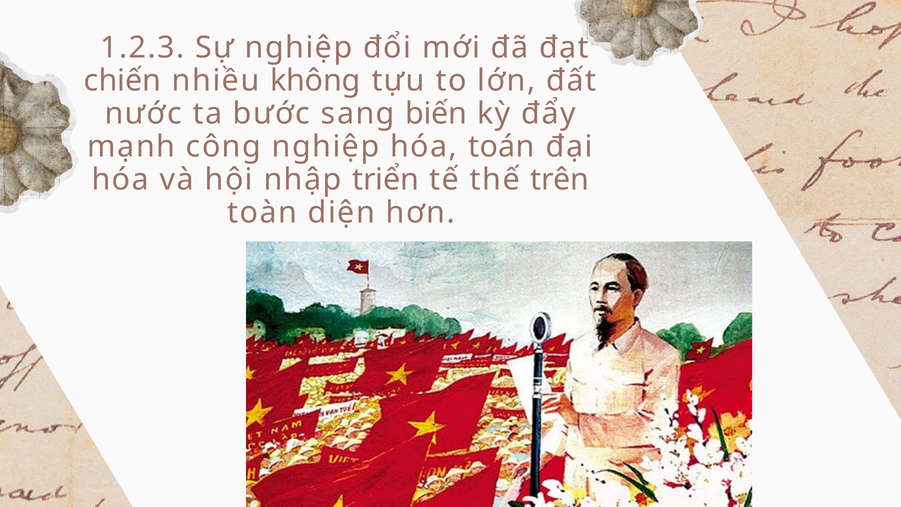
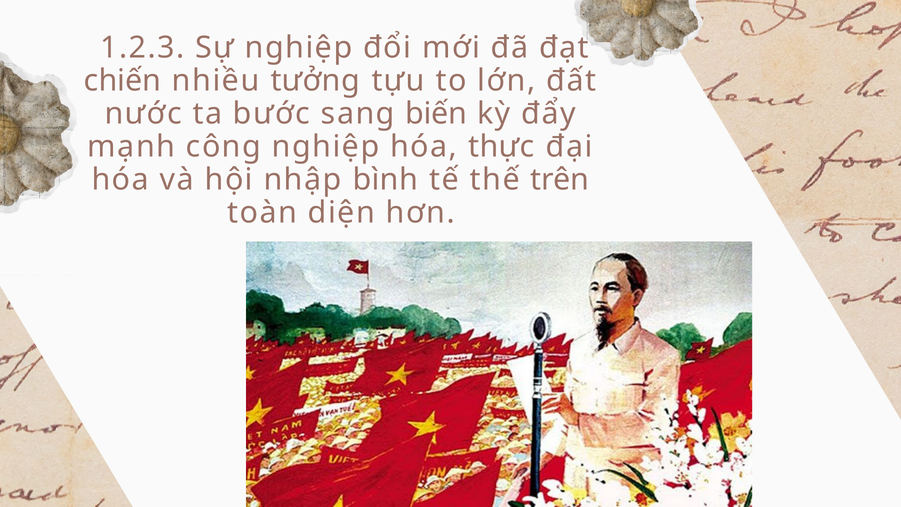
không: không -> tưởng (315, 81)
toán: toán -> thực (501, 147)
triển: triển -> bình (385, 180)
